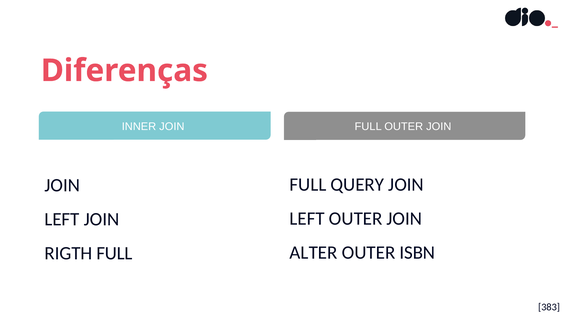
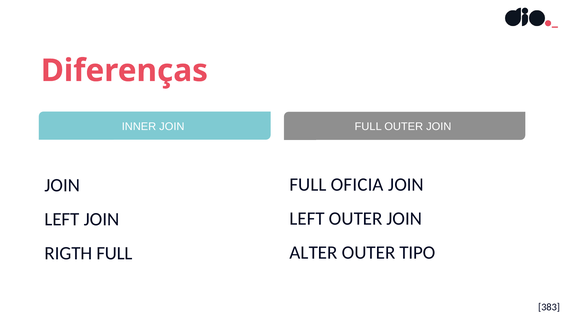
QUERY: QUERY -> OFICIA (357, 185)
ISBN: ISBN -> TIPO (417, 253)
